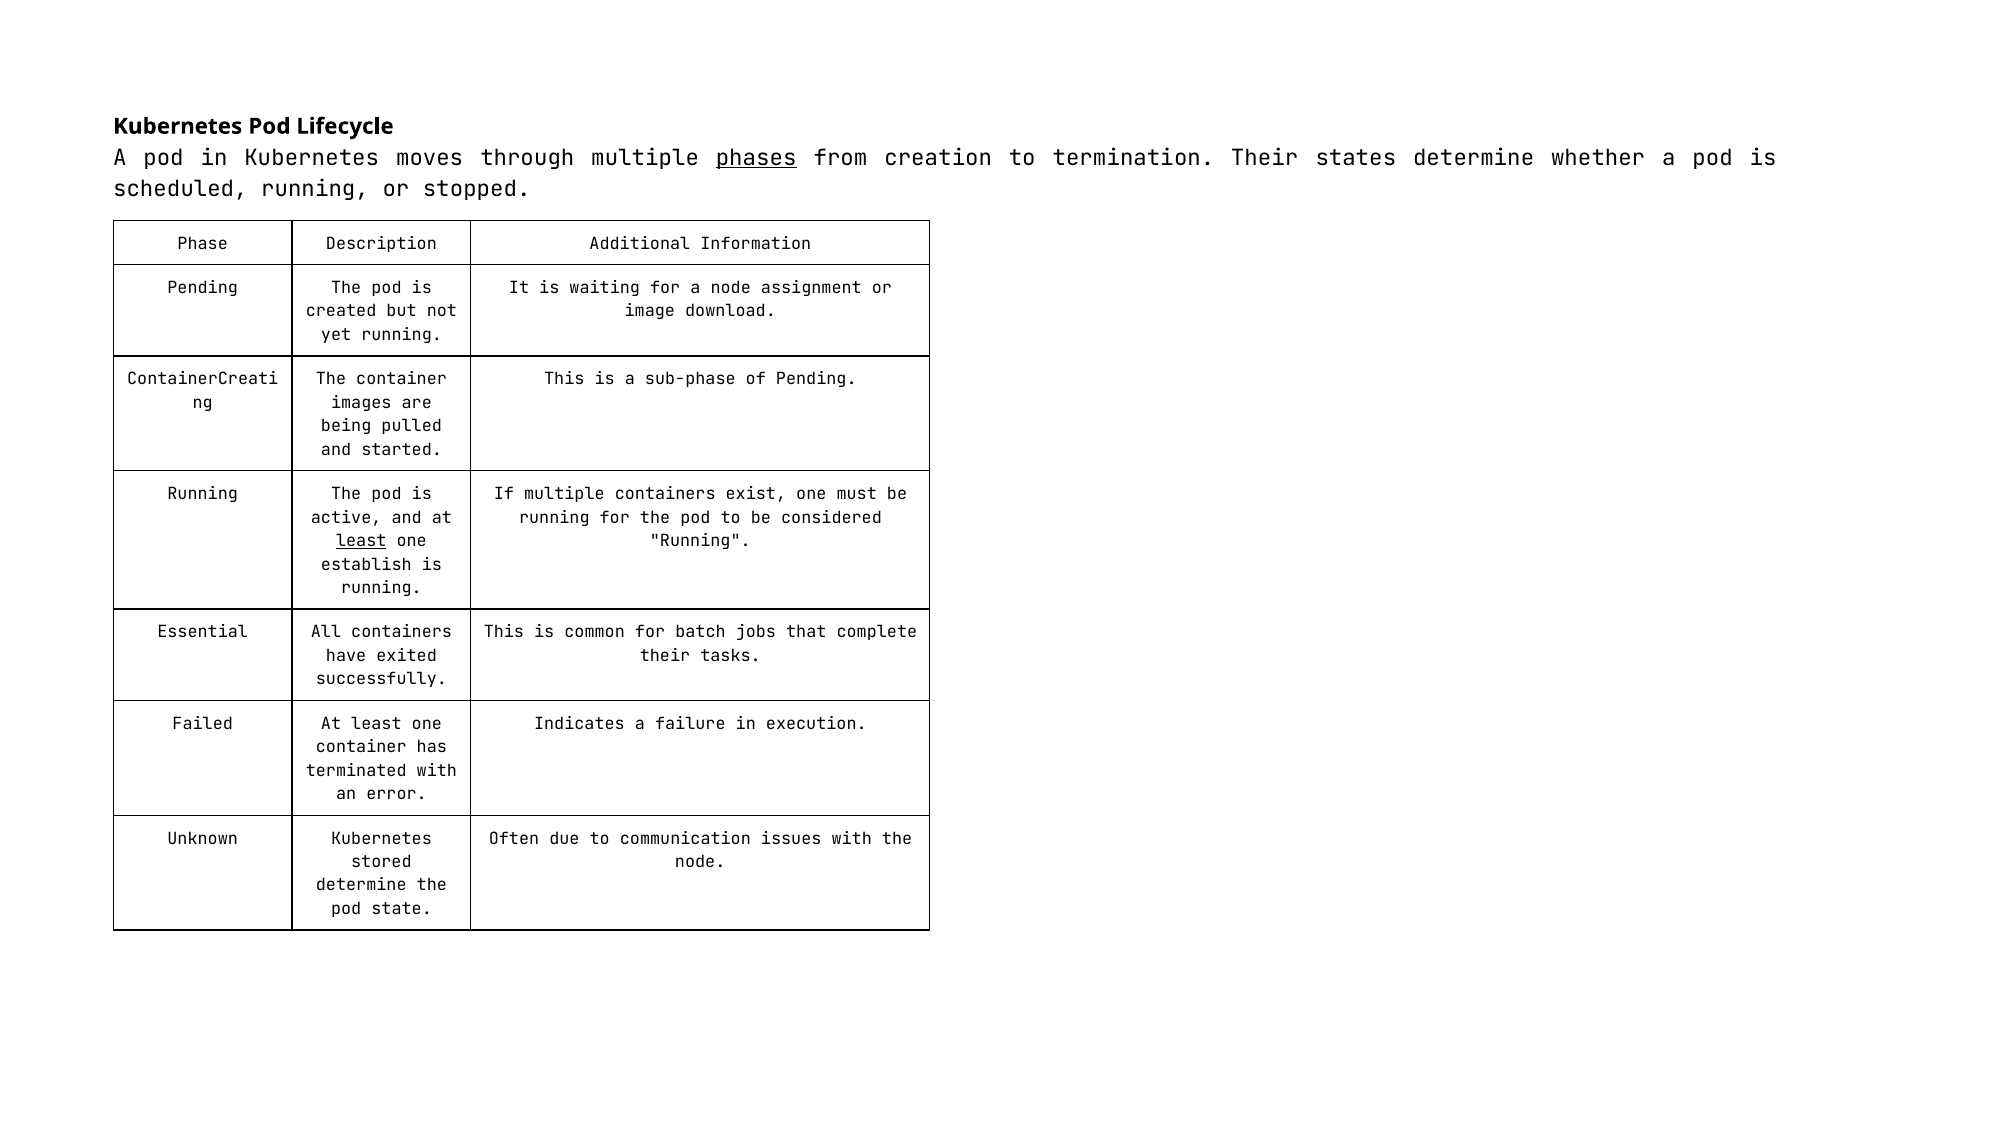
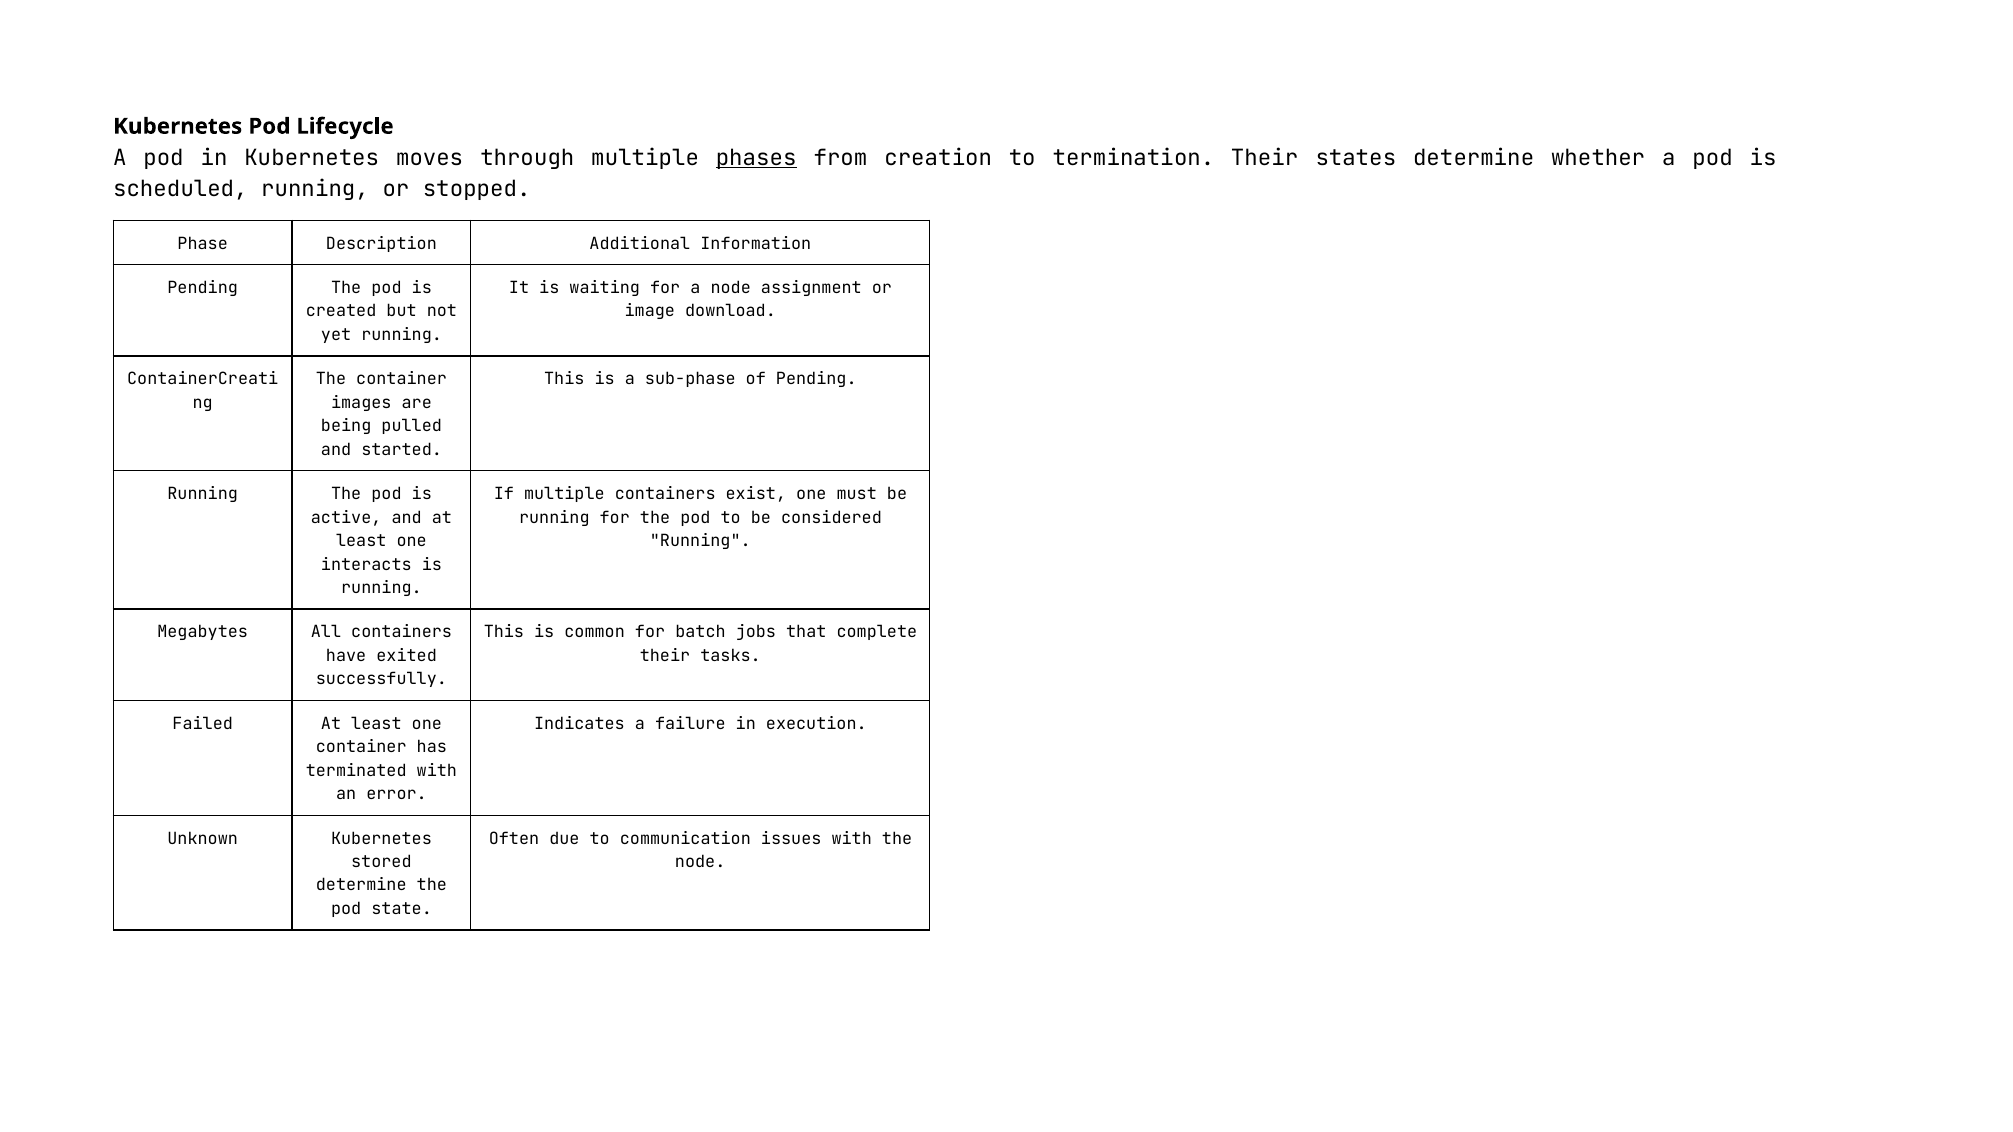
least underline: present -> none (361, 541)
establish: establish -> interacts (366, 565)
Essential: Essential -> Megabytes (203, 633)
